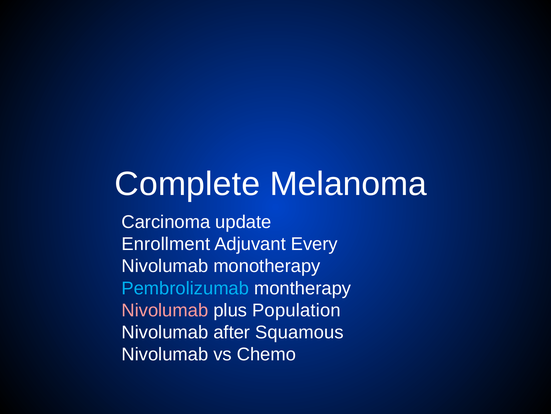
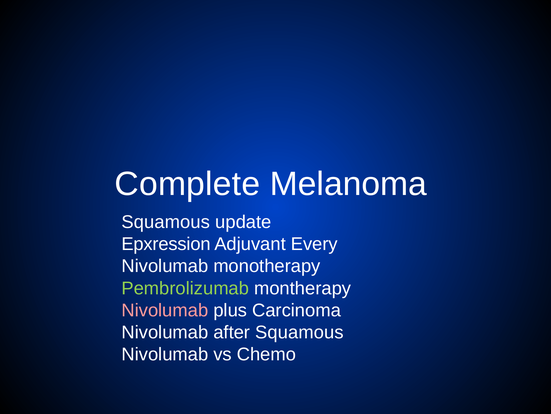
Carcinoma: Carcinoma -> Squamous (166, 222)
Enrollment: Enrollment -> Epxression (166, 244)
Pembrolizumab colour: light blue -> light green (185, 288)
Population: Population -> Carcinoma (297, 310)
